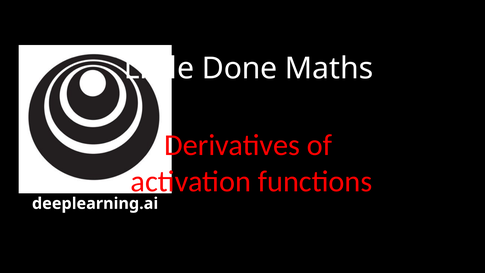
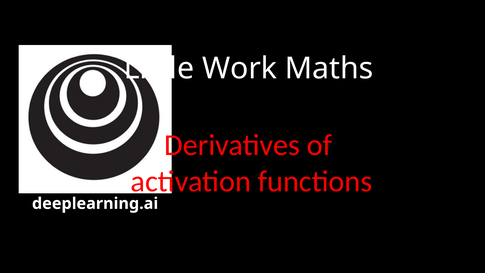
Done: Done -> Work (240, 68)
